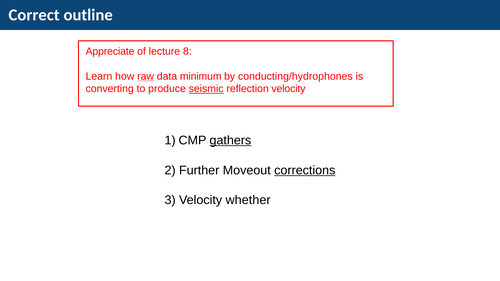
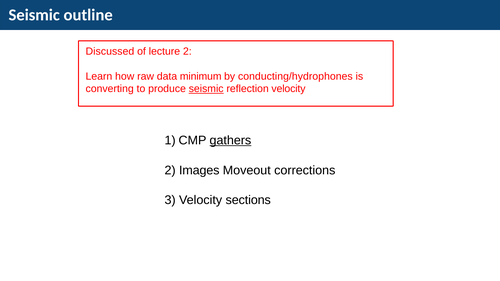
Correct: Correct -> Seismic (34, 15)
Appreciate: Appreciate -> Discussed (110, 51)
lecture 8: 8 -> 2 (187, 51)
raw underline: present -> none (146, 76)
Further: Further -> Images (199, 170)
corrections underline: present -> none (305, 170)
whether: whether -> sections (248, 200)
